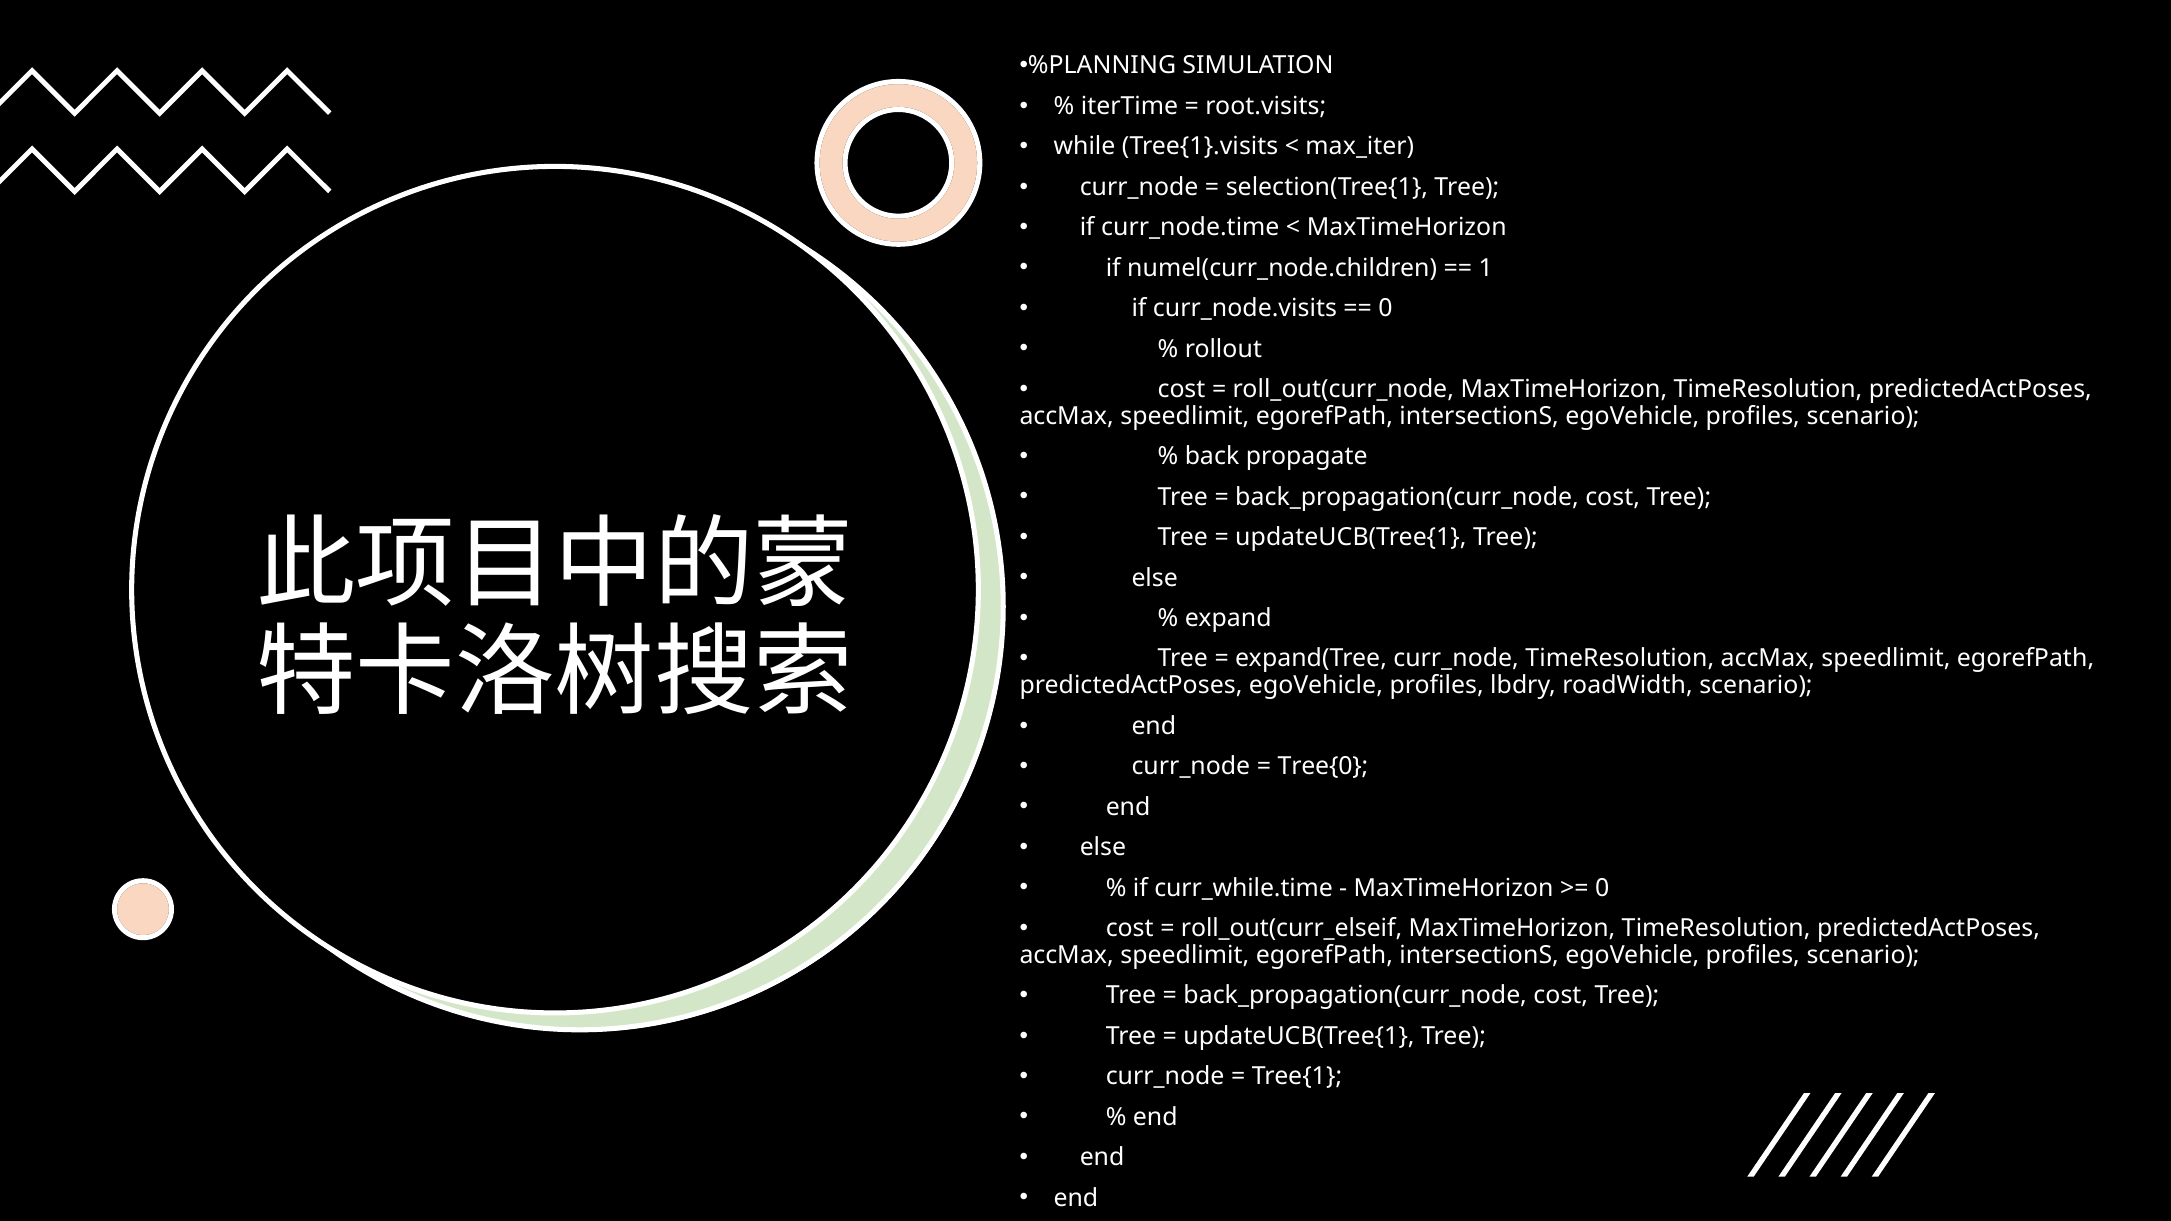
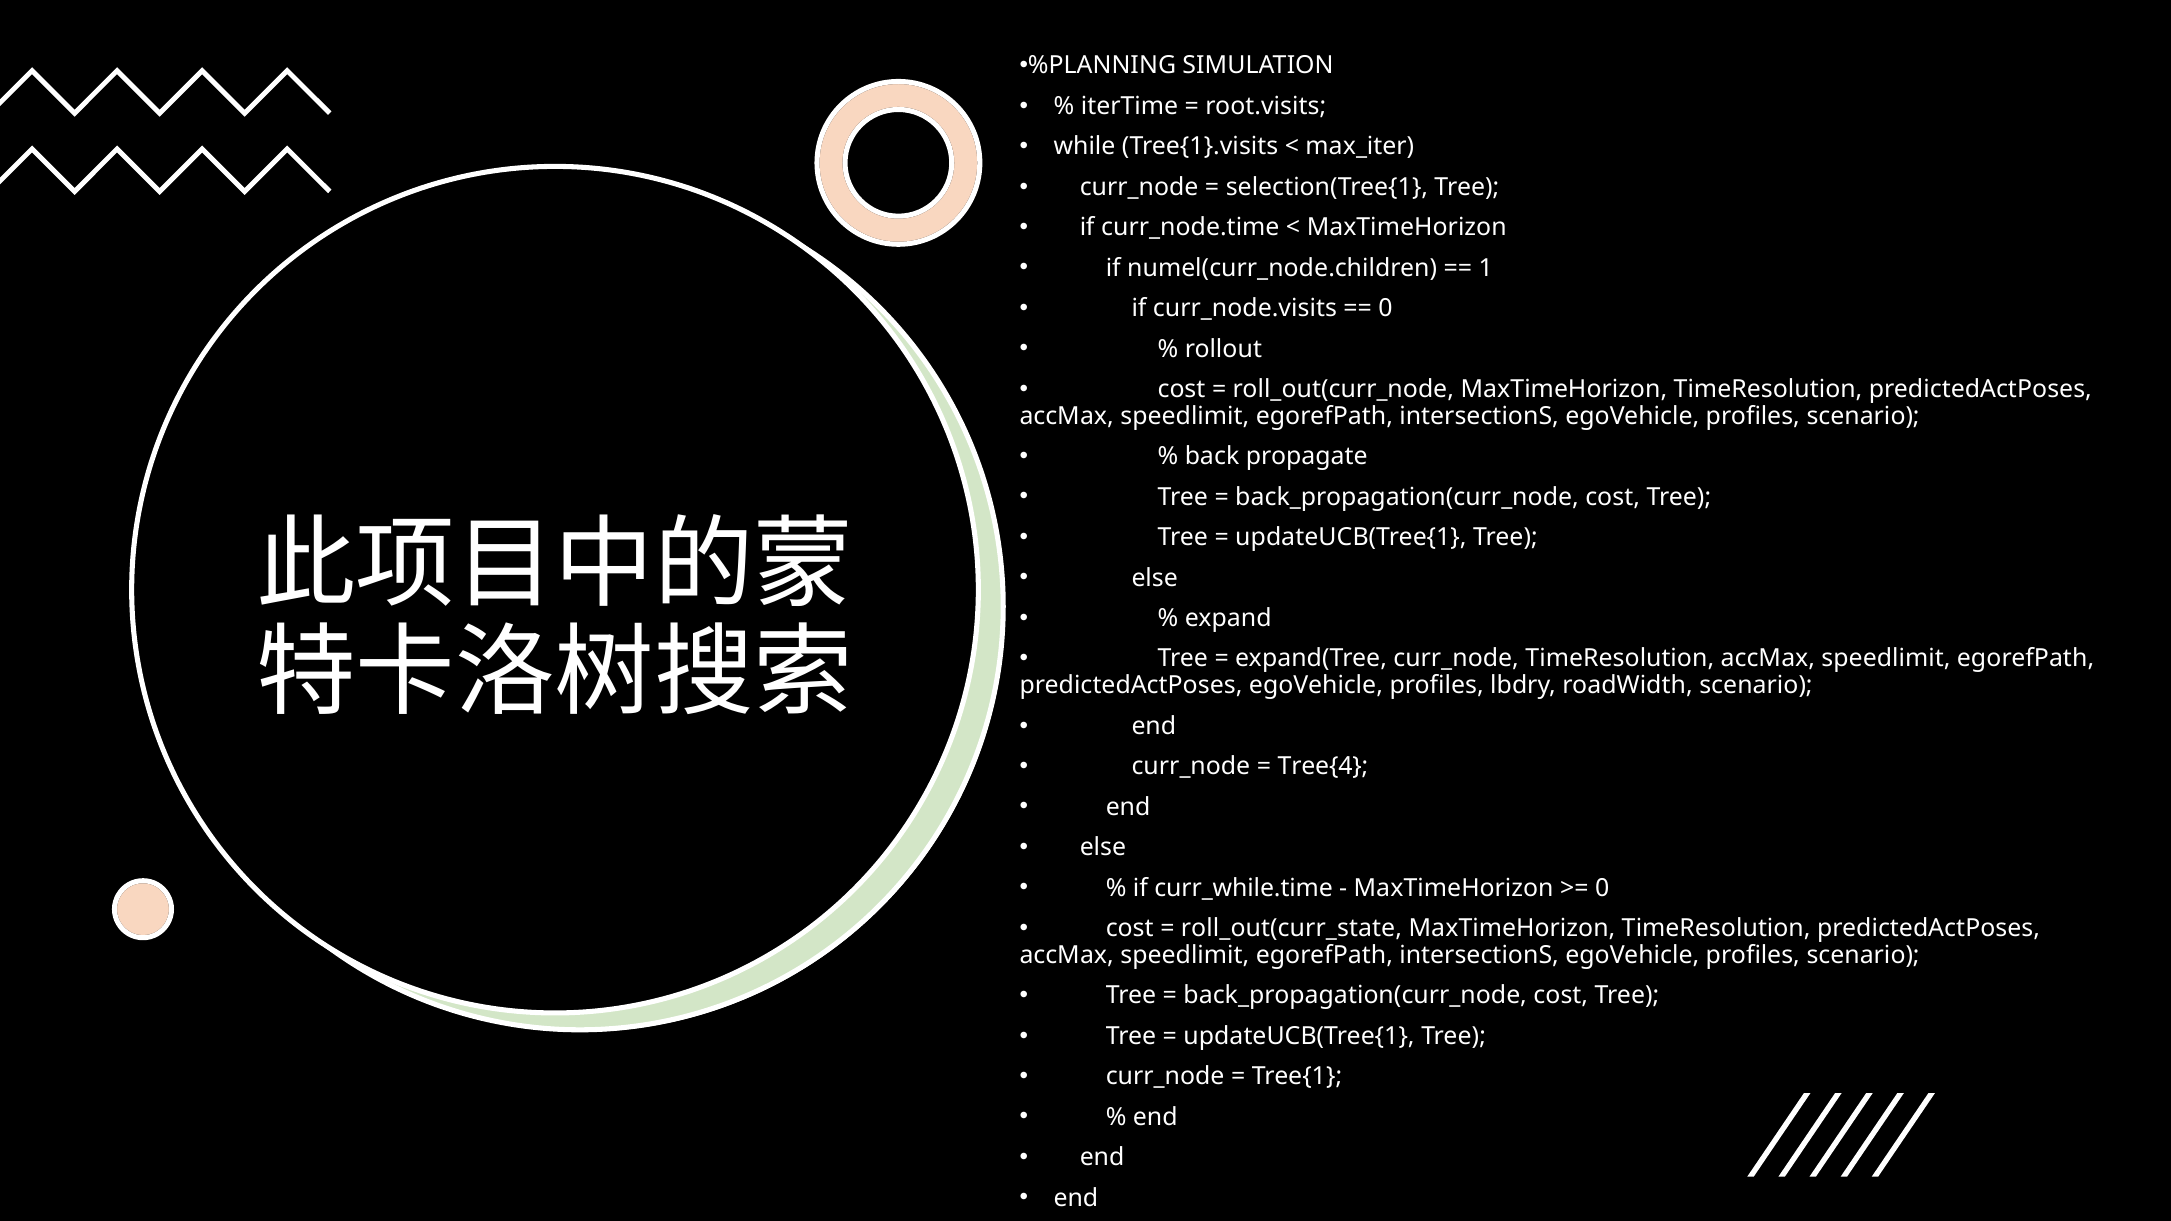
Tree{0: Tree{0 -> Tree{4 (1323, 767)
roll_out(curr_elseif: roll_out(curr_elseif -> roll_out(curr_state (1291, 928)
